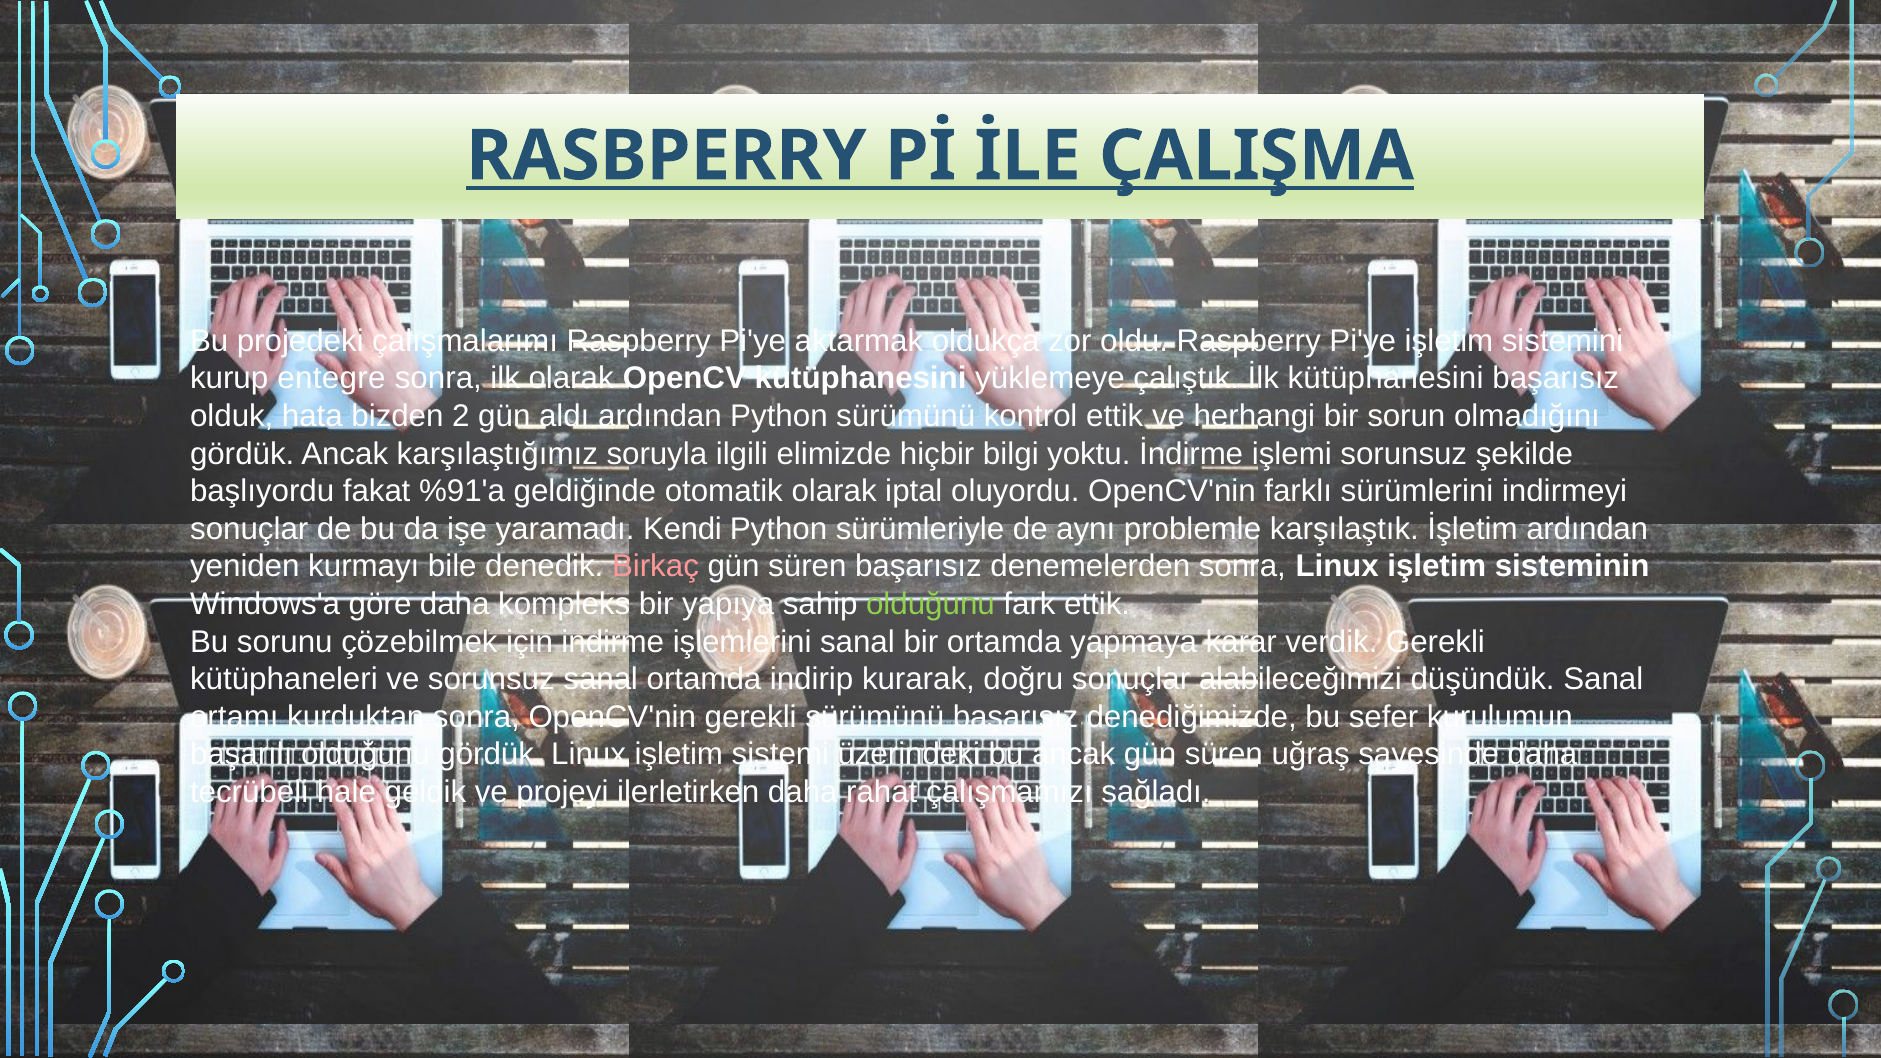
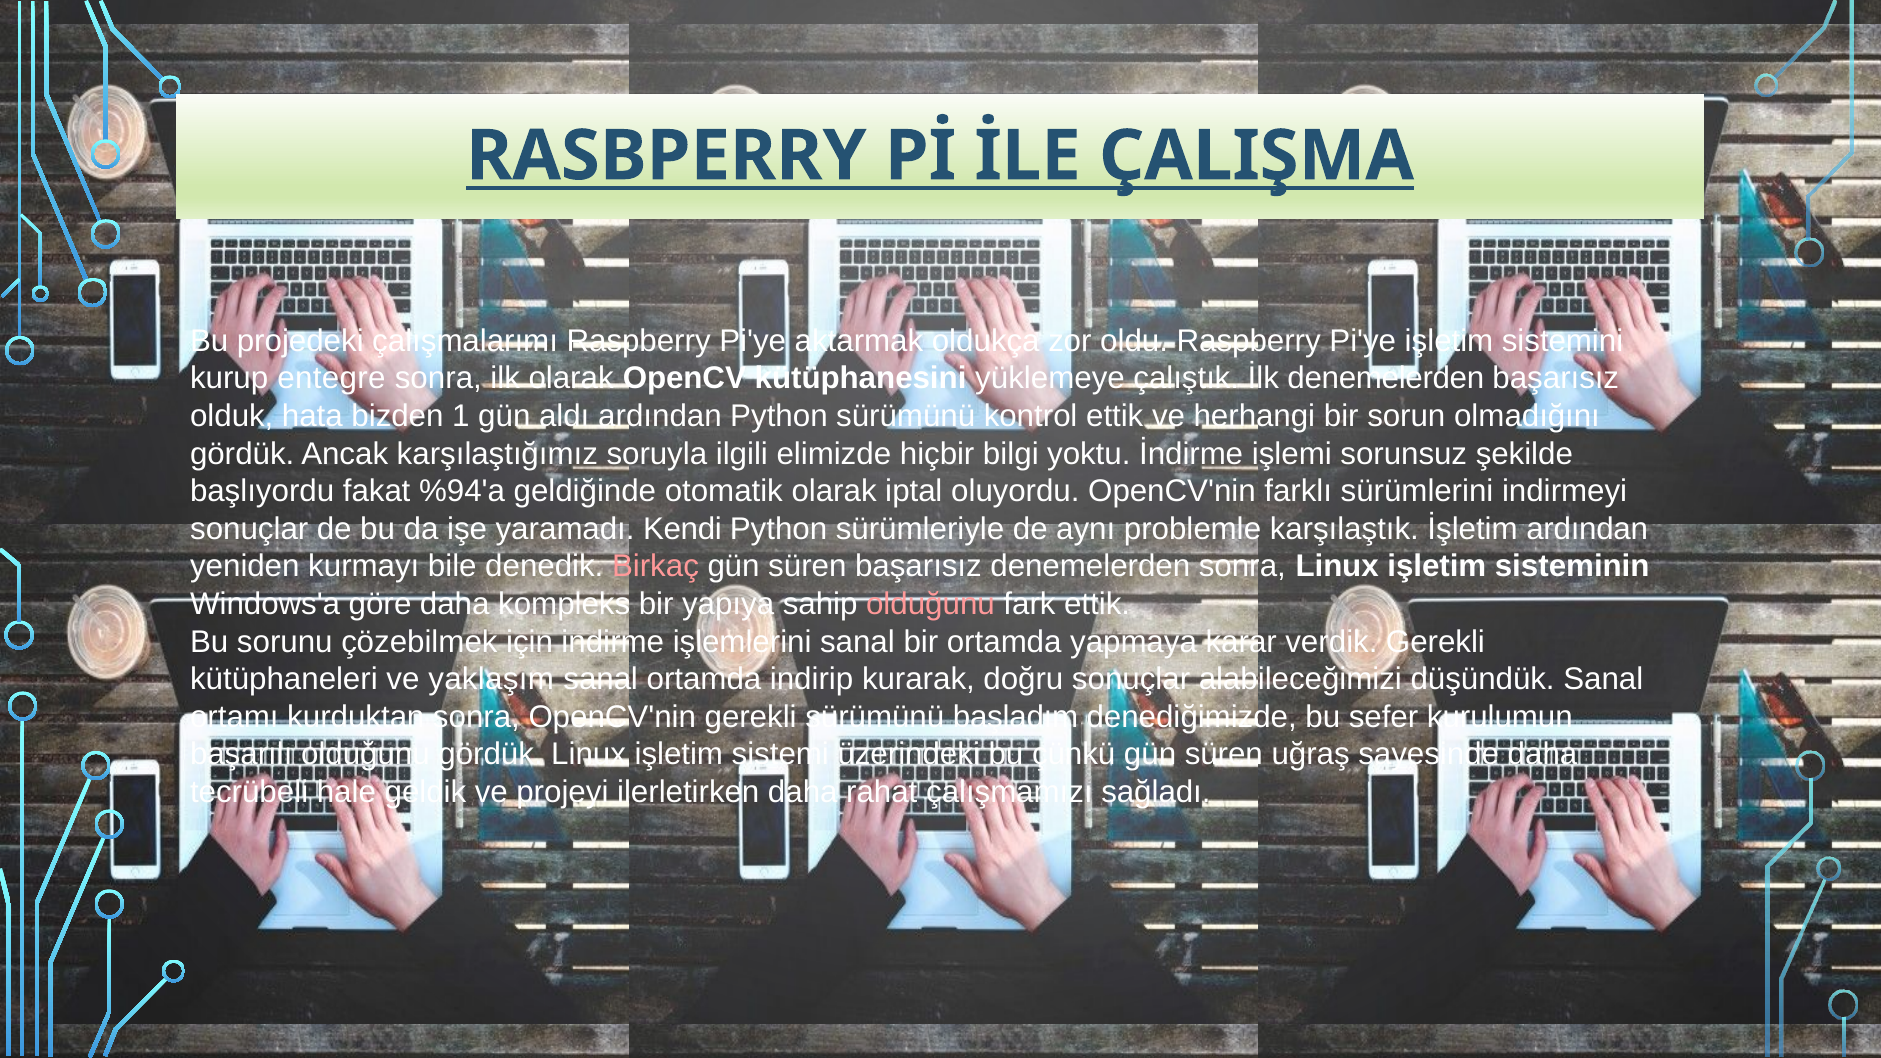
İlk kütüphanesini: kütüphanesini -> denemelerden (1386, 379)
2: 2 -> 1 (461, 416)
%91'a: %91'a -> %94'a (462, 491)
olduğunu colour: light green -> pink (930, 604)
ve sorunsuz: sorunsuz -> yaklaşım (491, 679)
sürümünü başarısız: başarısız -> başladım (1016, 717)
bu ancak: ancak -> çünkü (1074, 755)
